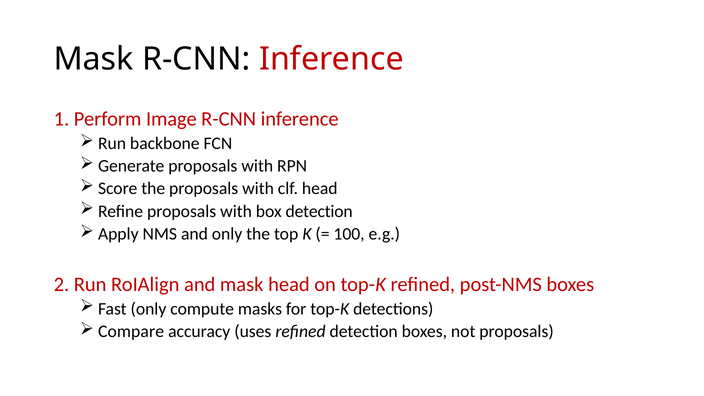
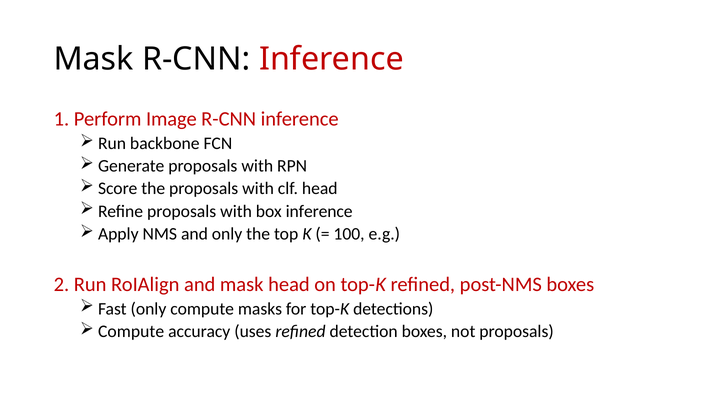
box detection: detection -> inference (319, 211)
Compare: Compare -> Compute (131, 331)
